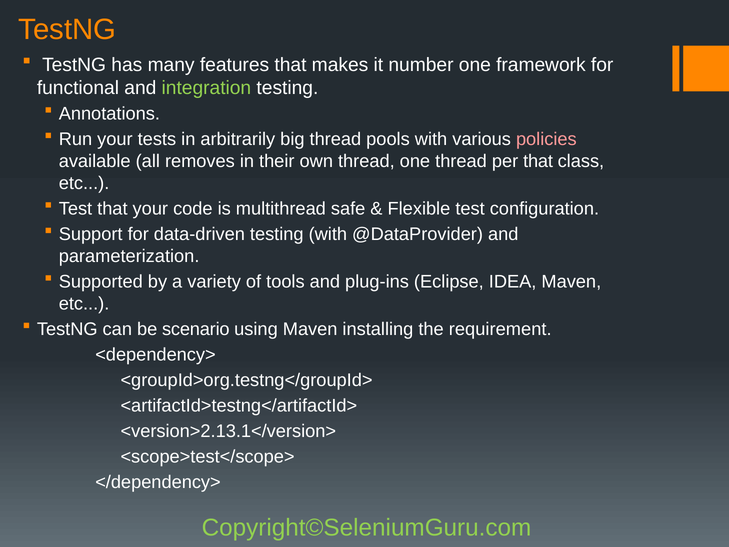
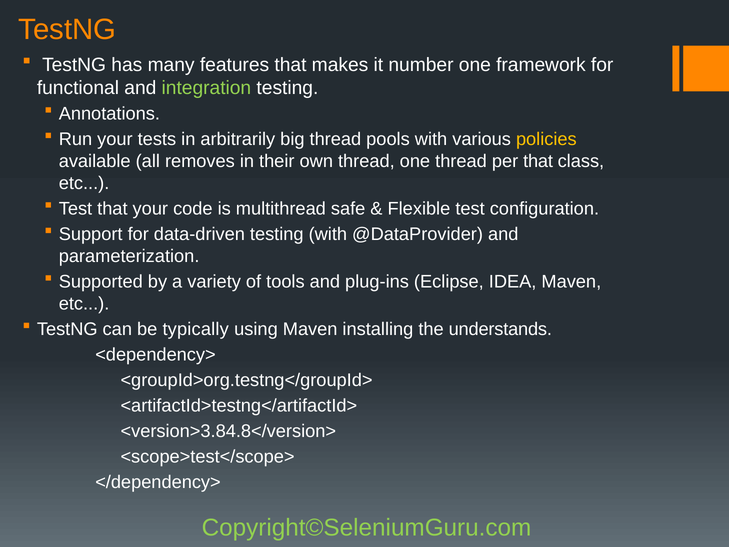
policies colour: pink -> yellow (546, 139)
scenario: scenario -> typically (196, 329)
requirement: requirement -> understands (500, 329)
<version>2.13.1</version>: <version>2.13.1</version> -> <version>3.84.8</version> (228, 431)
